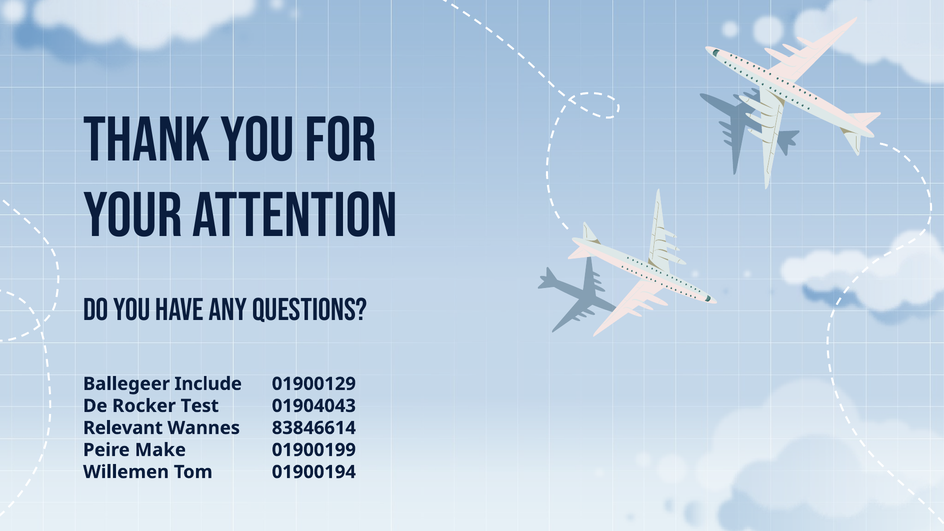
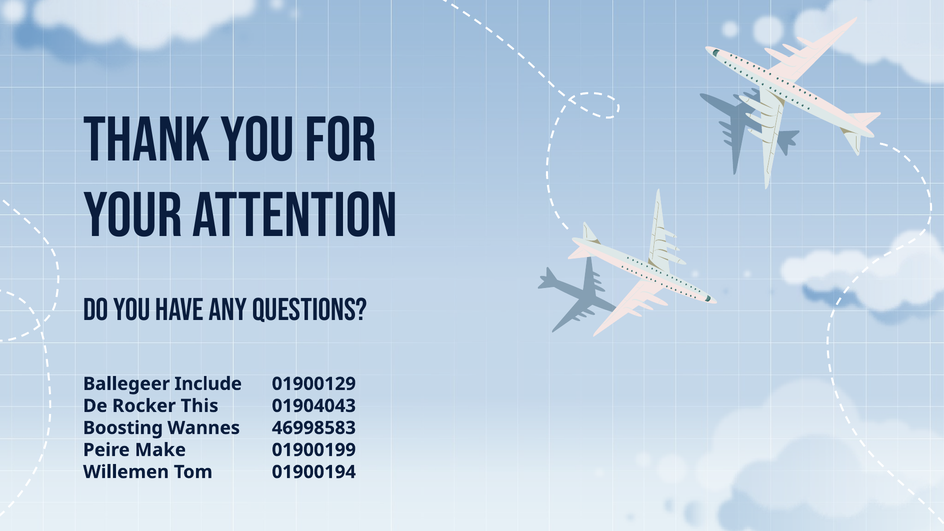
Test: Test -> This (200, 406)
Relevant: Relevant -> Boosting (123, 428)
83846614: 83846614 -> 46998583 (314, 428)
